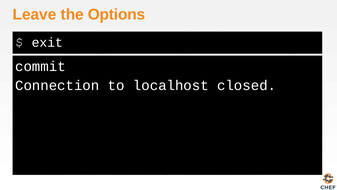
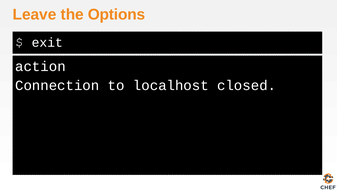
commit: commit -> action (40, 66)
